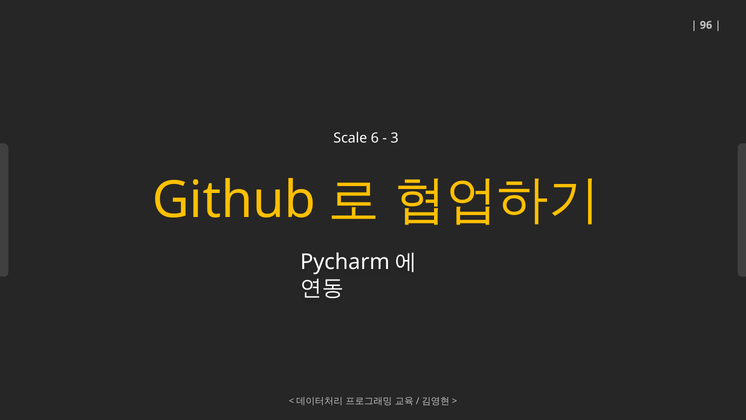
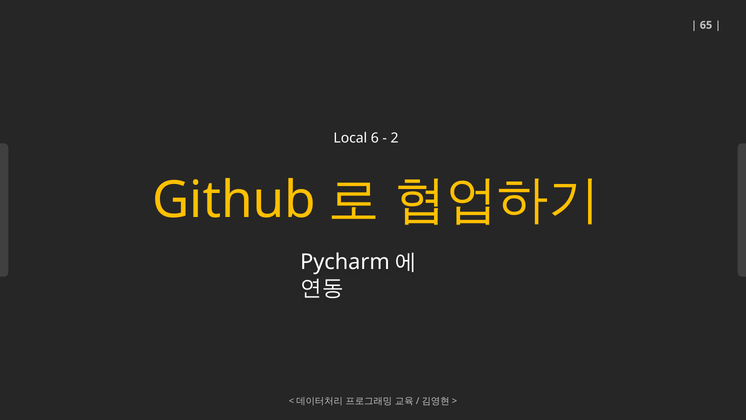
96: 96 -> 65 (706, 25)
Scale: Scale -> Local (350, 138)
3: 3 -> 2 (395, 138)
